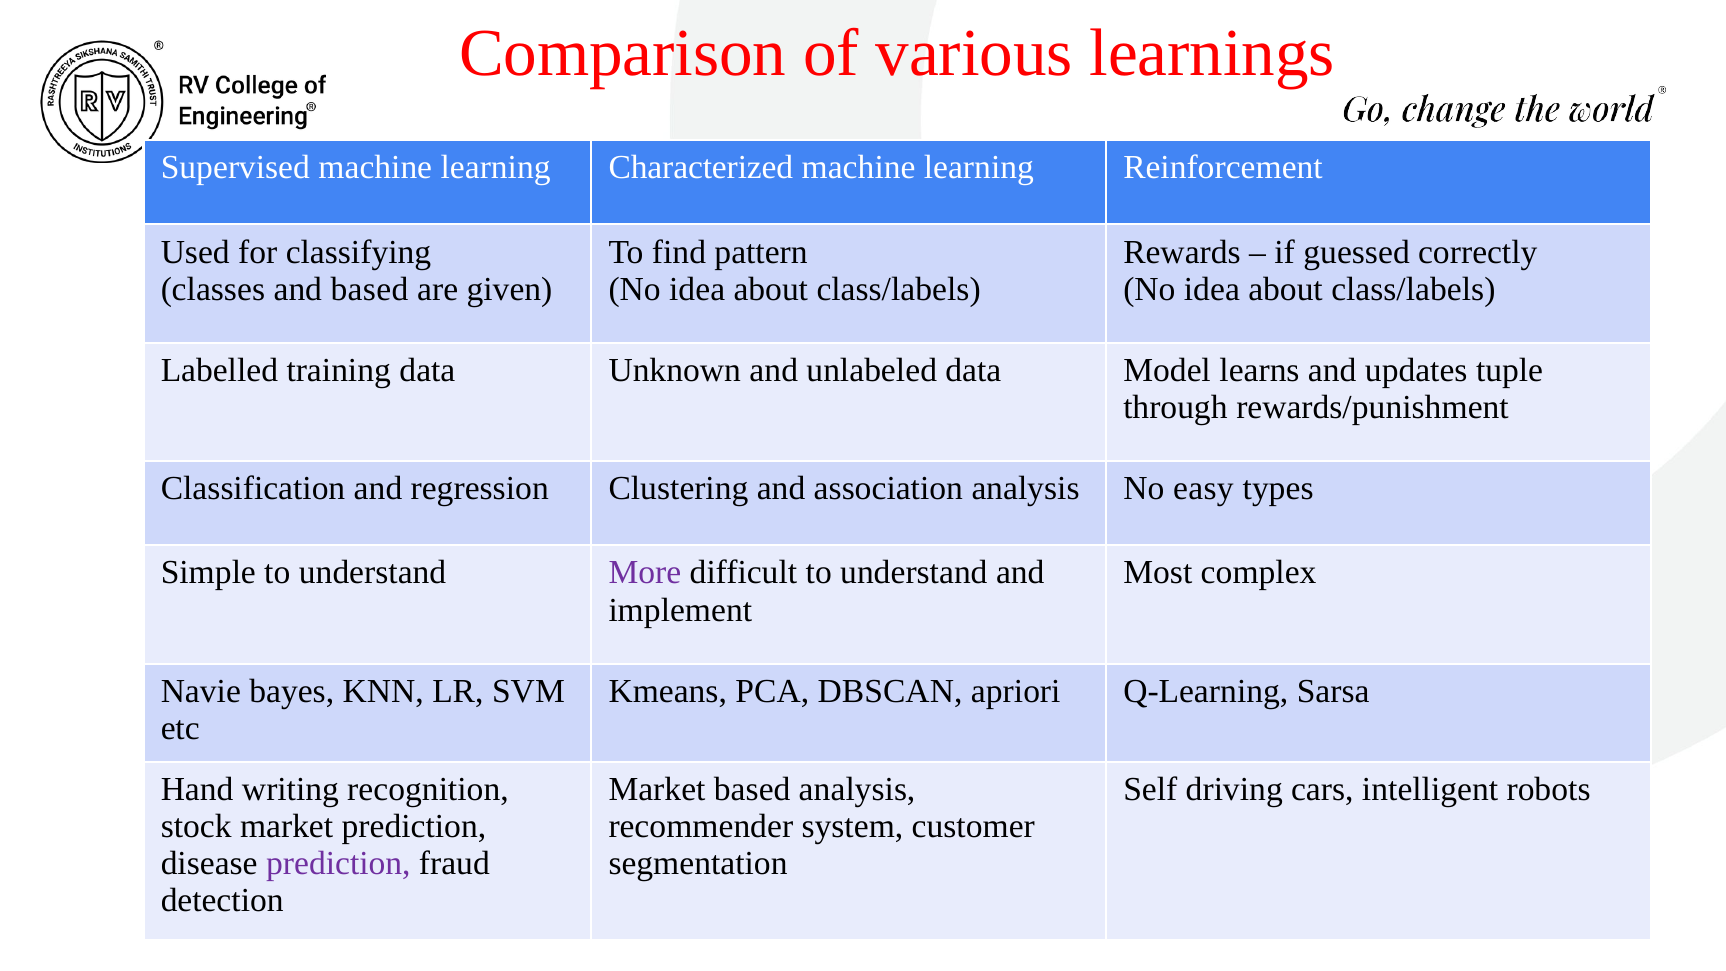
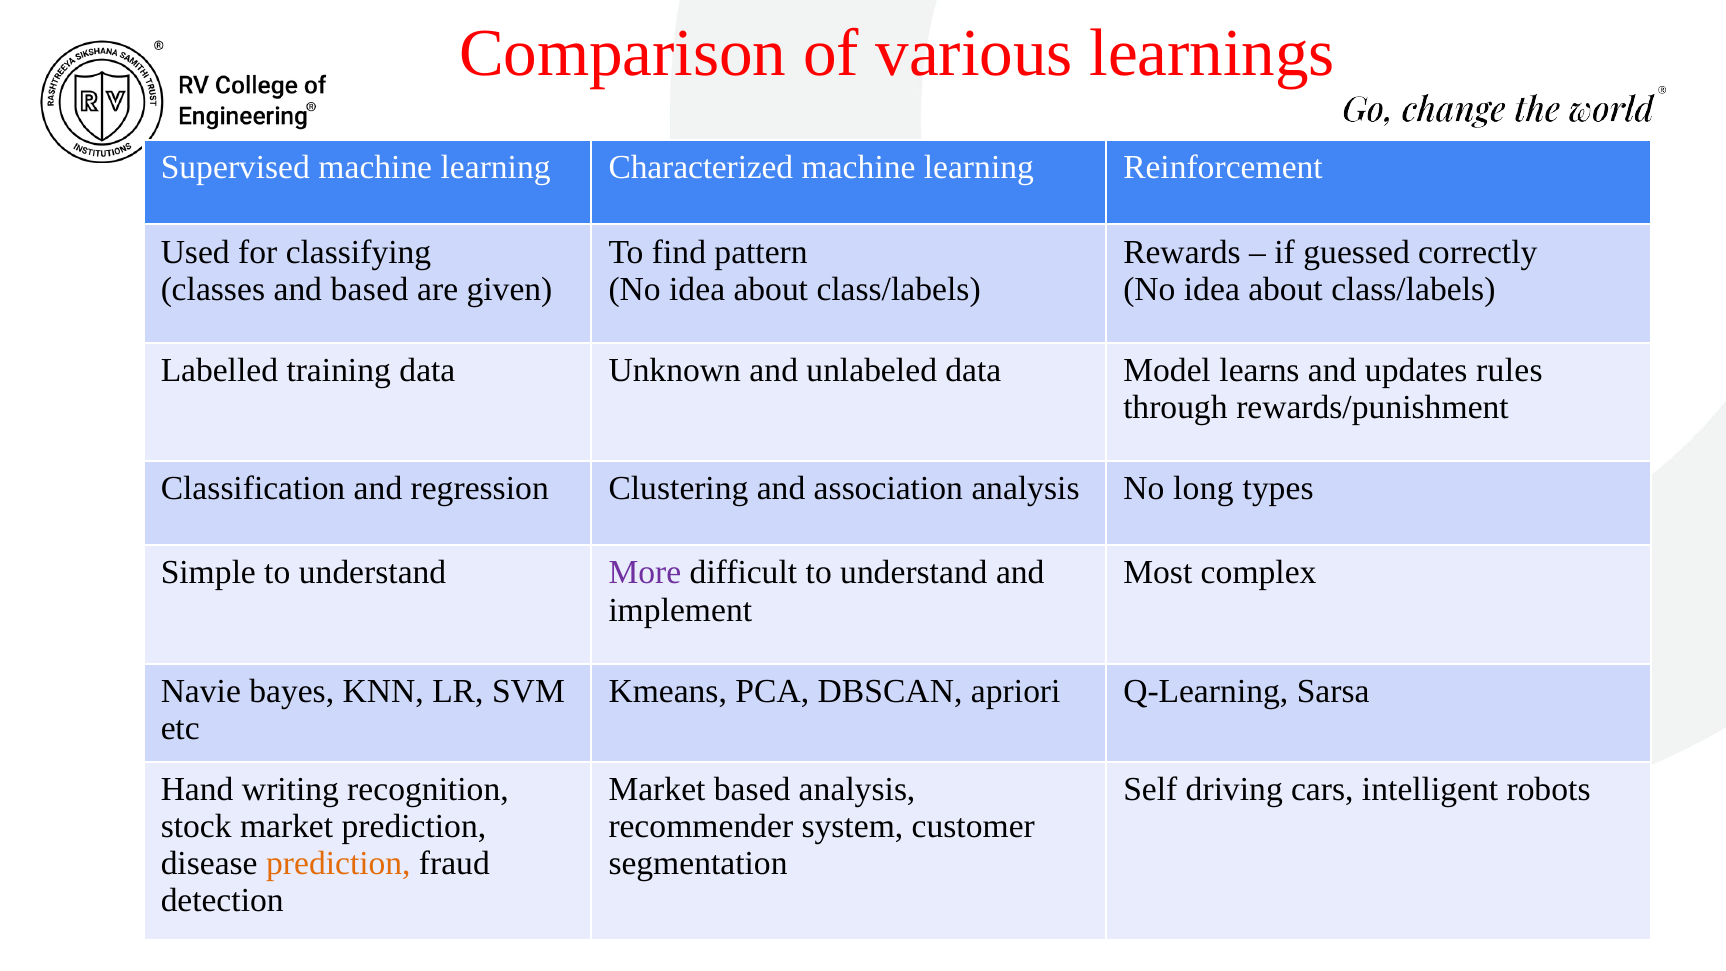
tuple: tuple -> rules (1509, 370)
easy: easy -> long (1203, 488)
prediction colour: purple -> orange (338, 863)
